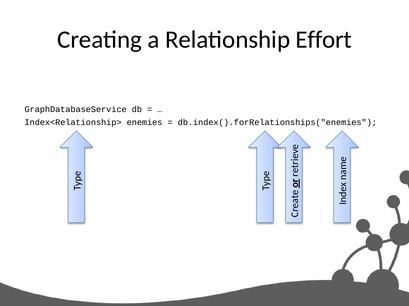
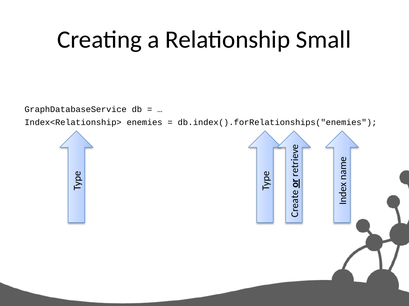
Effort: Effort -> Small (323, 40)
